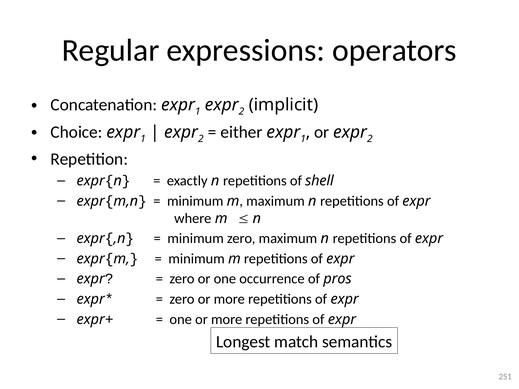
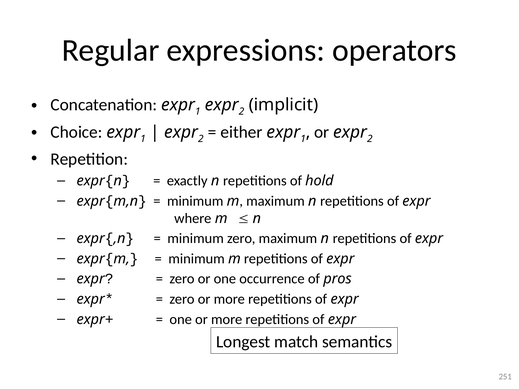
shell: shell -> hold (319, 181)
